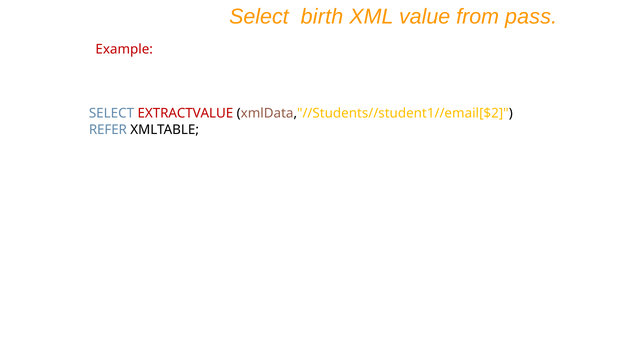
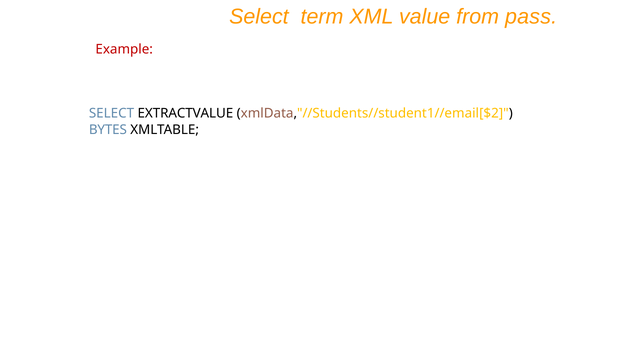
birth: birth -> term (322, 17)
EXTRACTVALUE colour: red -> black (185, 113)
REFER: REFER -> BYTES (108, 129)
